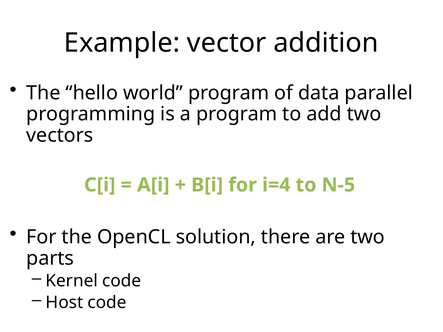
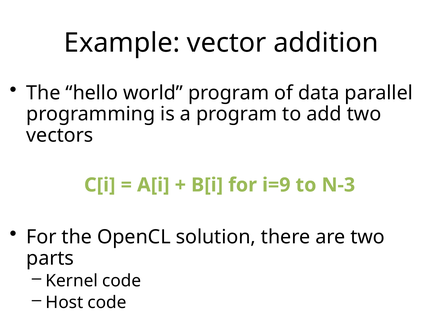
i=4: i=4 -> i=9 (276, 185)
N-5: N-5 -> N-3 (338, 185)
